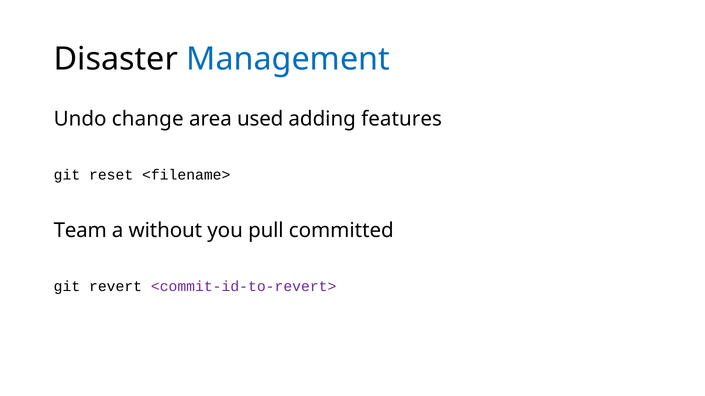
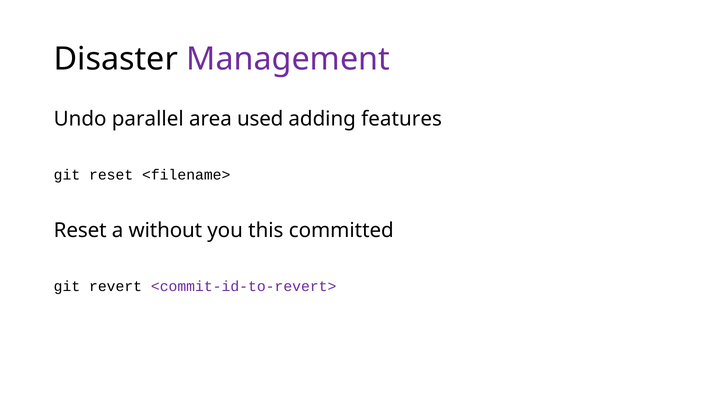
Management colour: blue -> purple (288, 59)
change: change -> parallel (148, 119)
Team: Team -> Reset (80, 231)
pull: pull -> this (266, 231)
